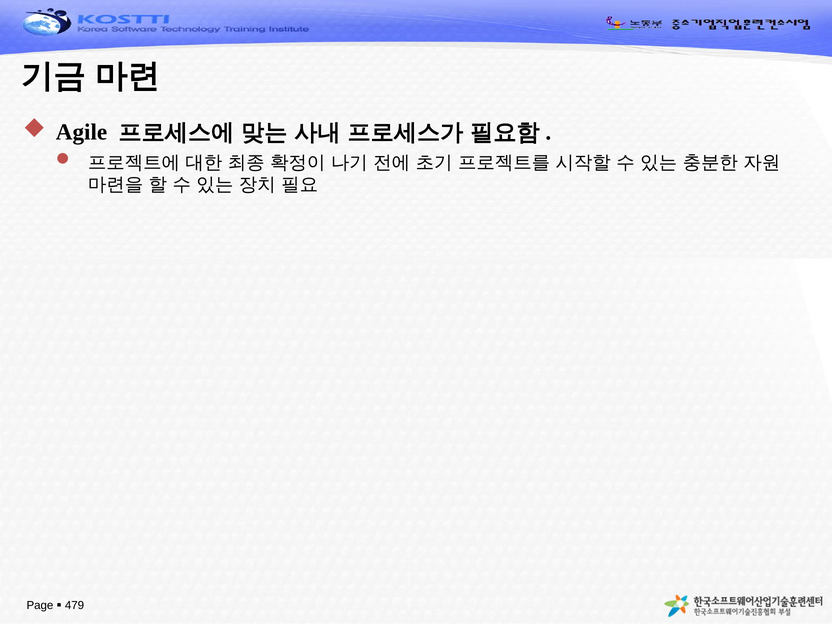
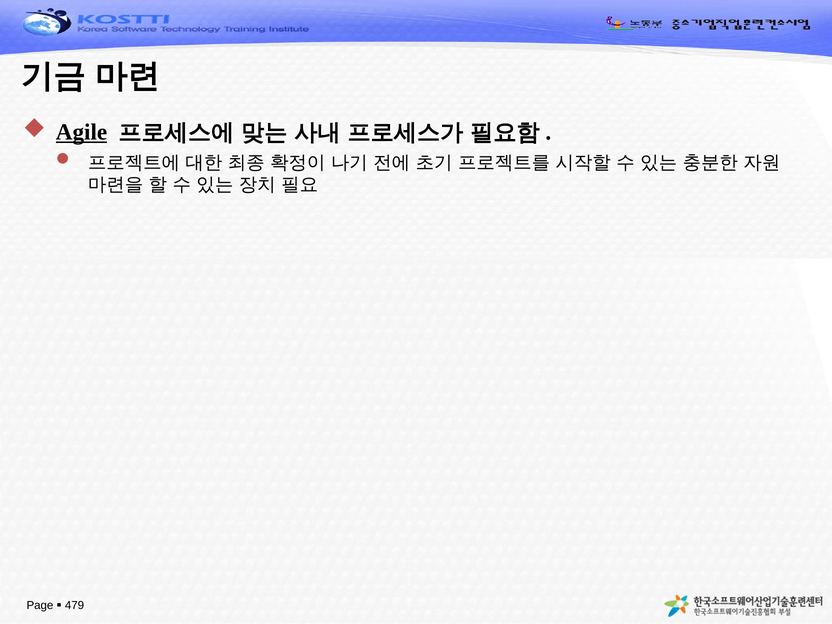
Agile underline: none -> present (81, 132)
